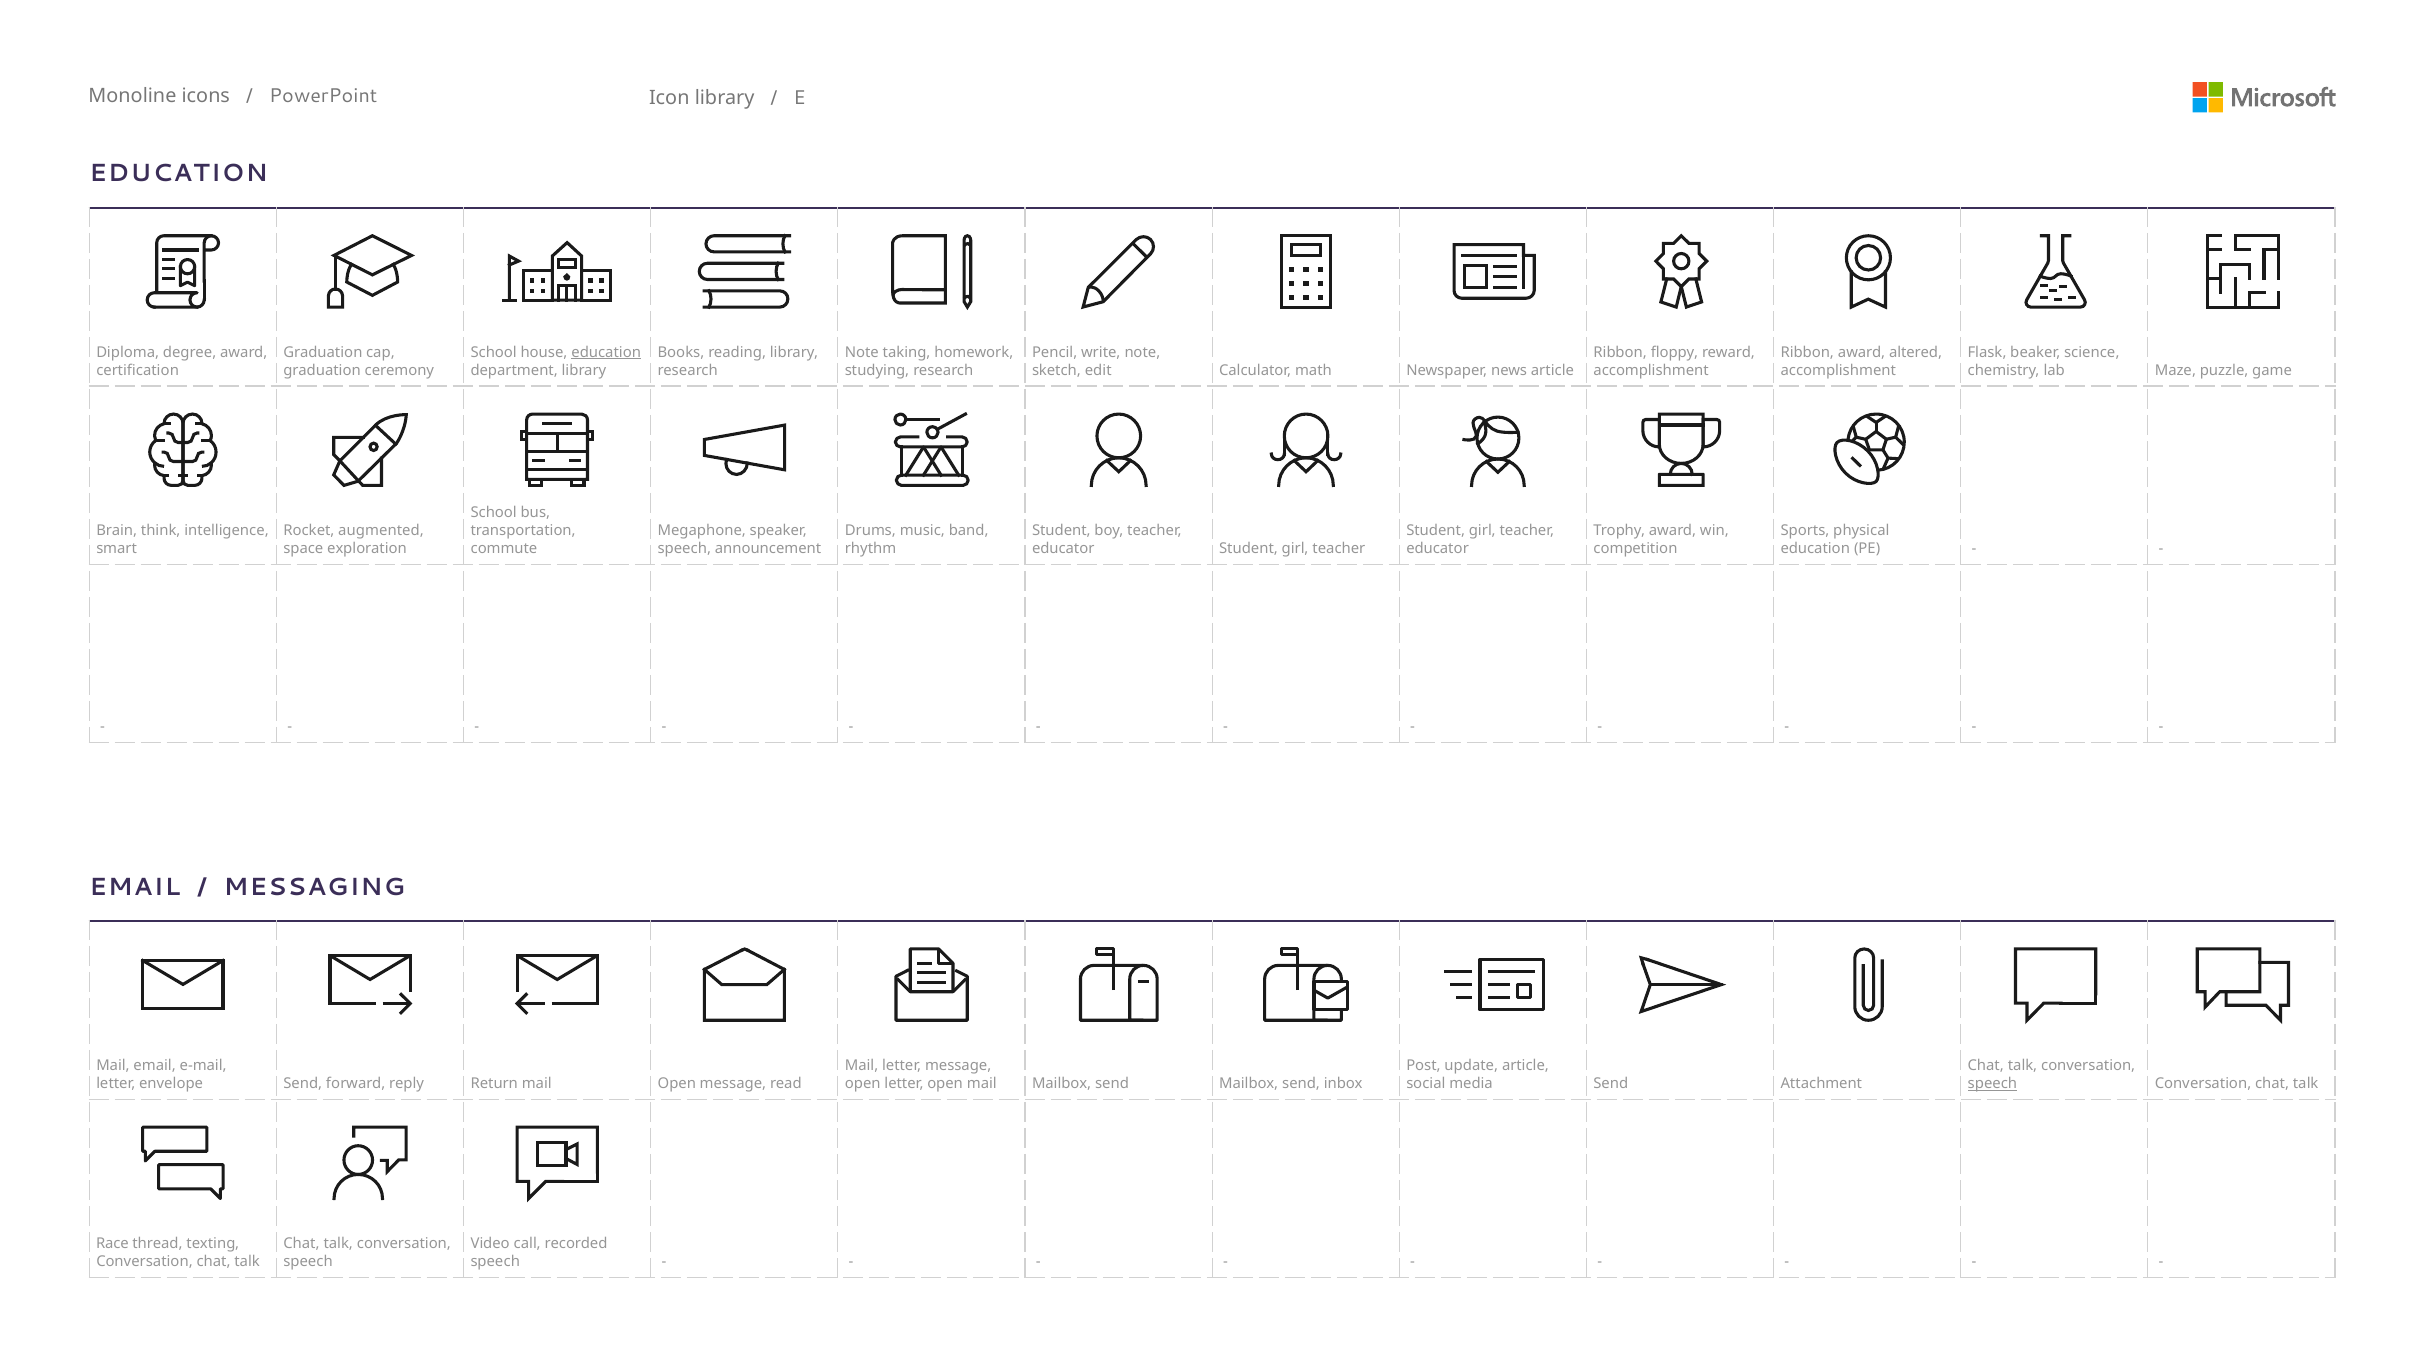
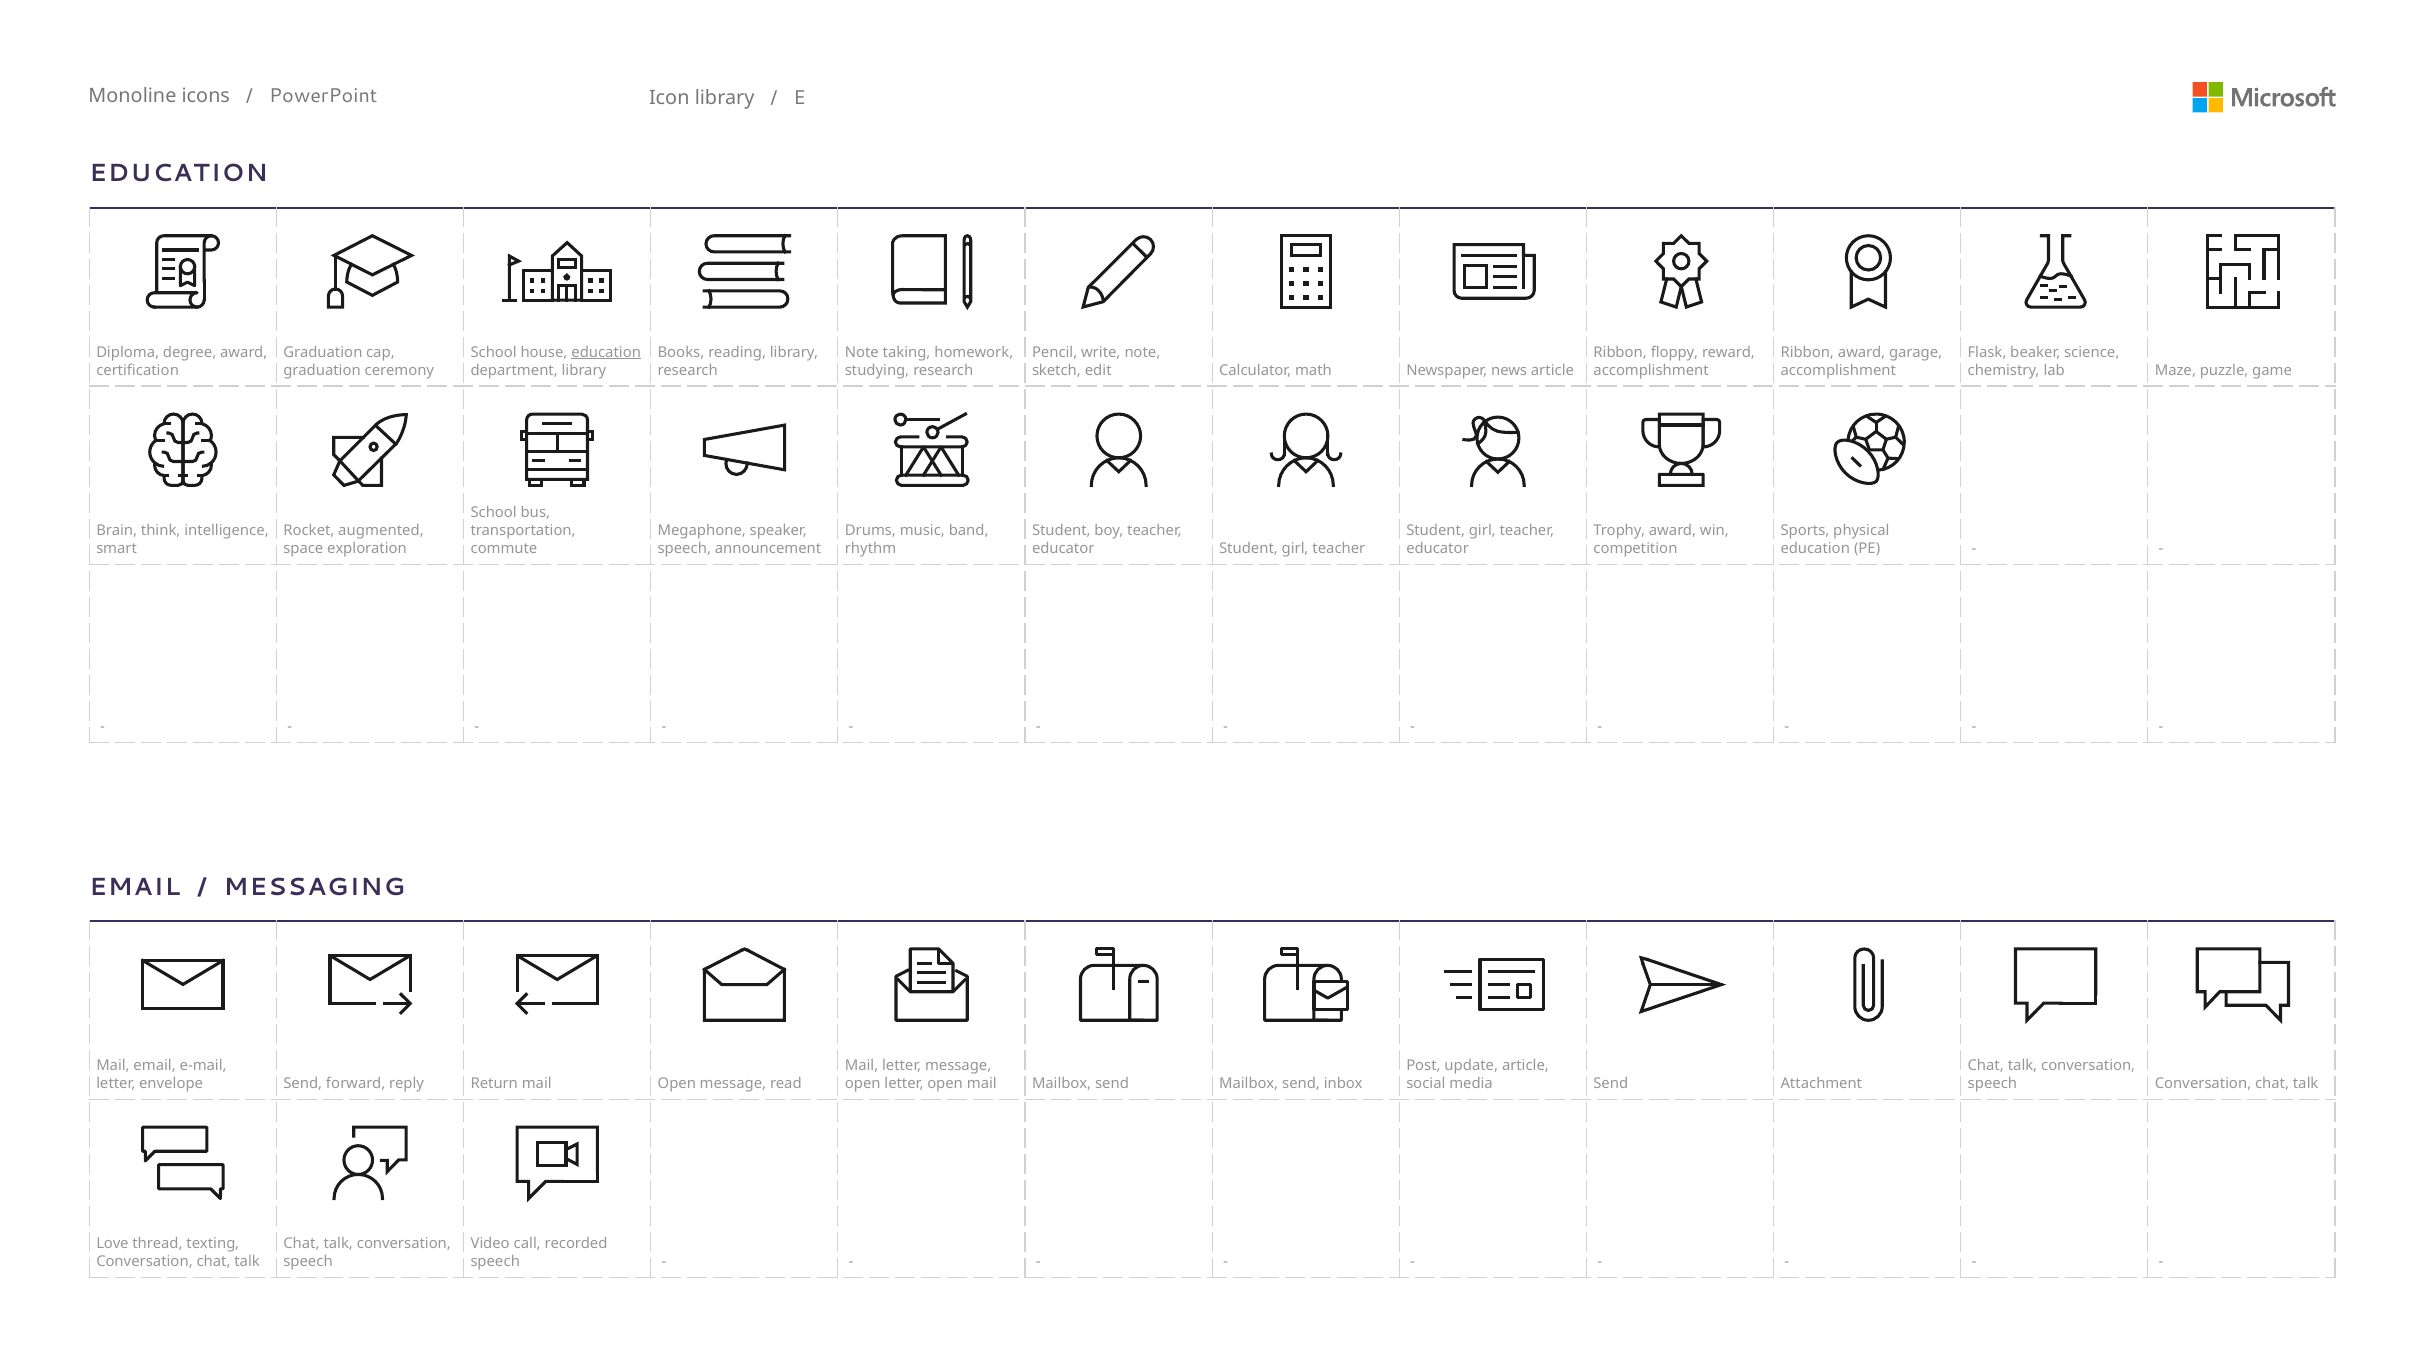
altered: altered -> garage (1916, 352)
speech underline: present -> none (1992, 1084)
Race: Race -> Love (112, 1244)
